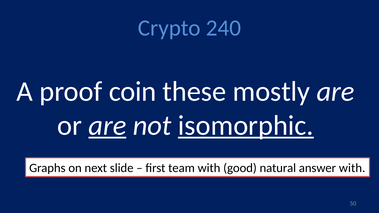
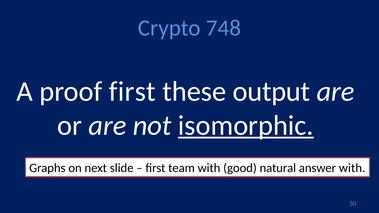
240: 240 -> 748 (223, 28)
proof coin: coin -> first (132, 91)
mostly: mostly -> output (271, 91)
are underline: present -> none (107, 126)
